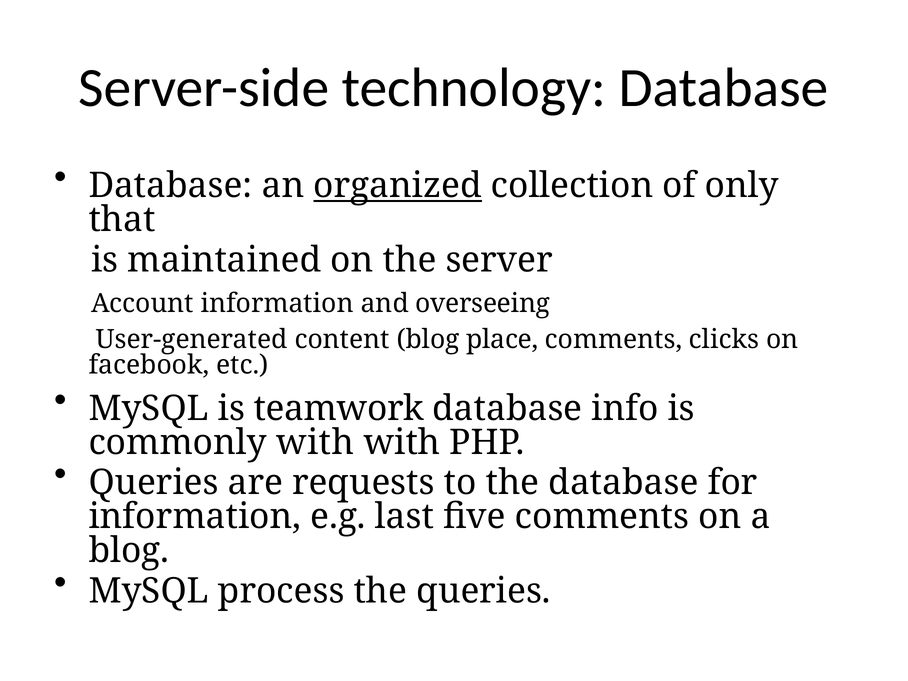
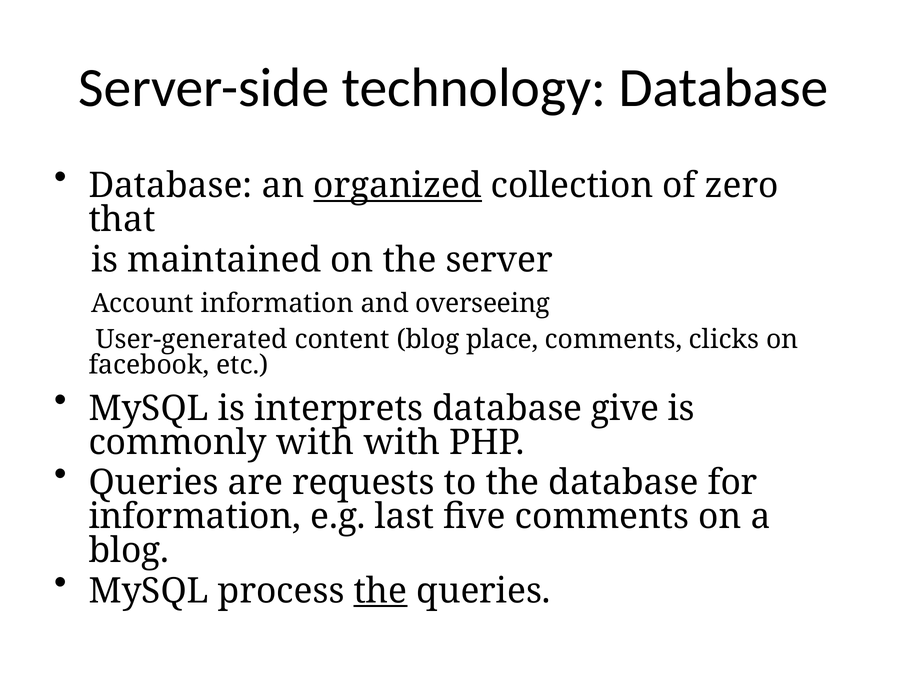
only: only -> zero (742, 186)
teamwork: teamwork -> interprets (339, 408)
info: info -> give (625, 408)
the underline: none -> present (380, 591)
